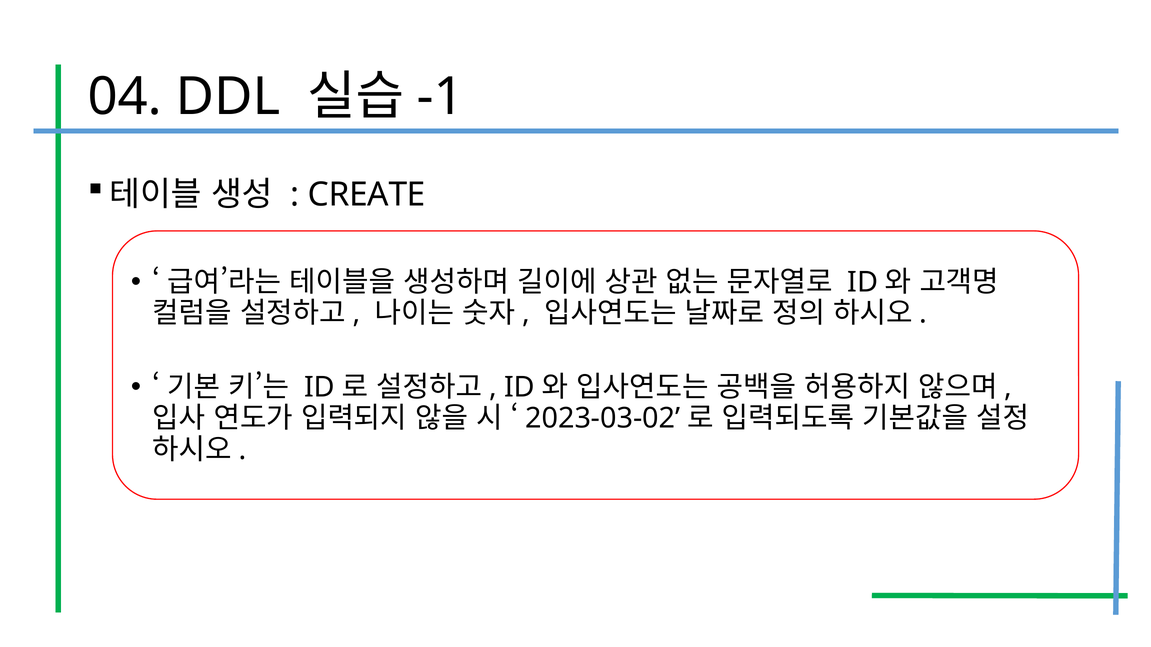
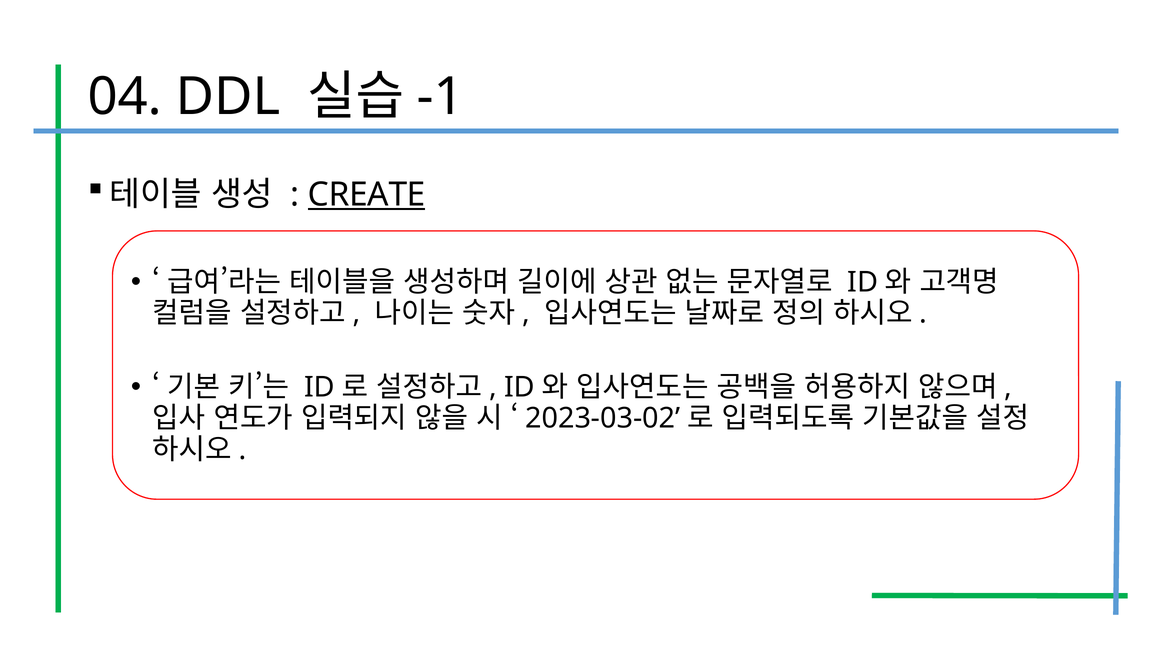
CREATE underline: none -> present (367, 195)
